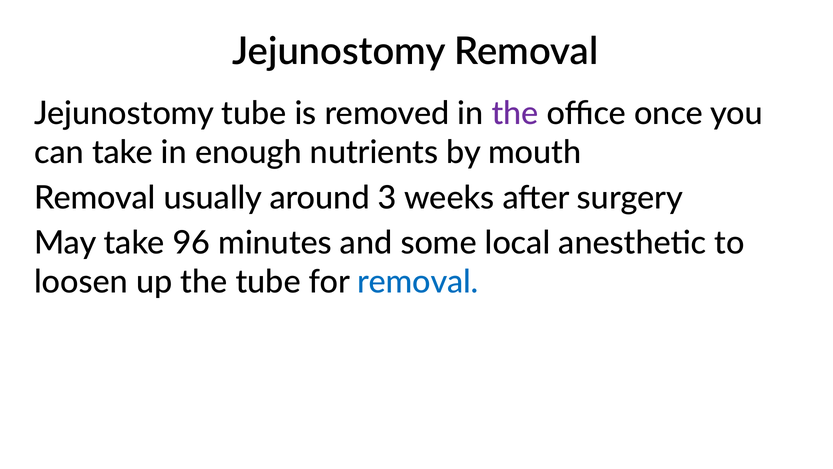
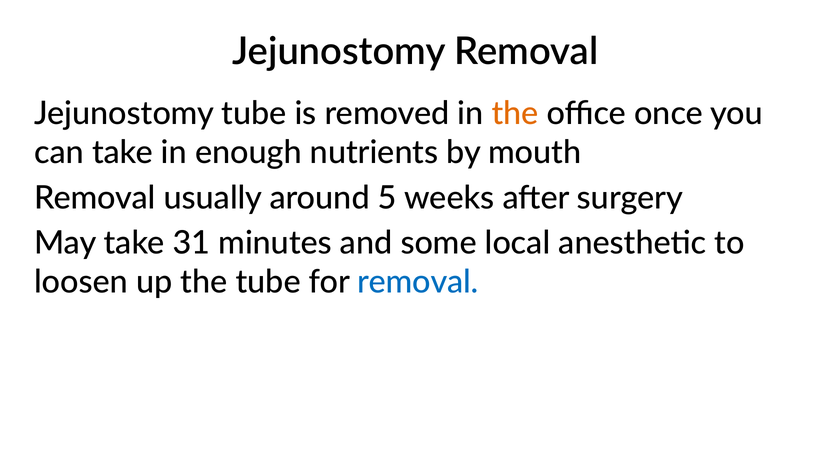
the colour: purple -> orange (515, 113)
3: 3 -> 5 (387, 198)
96: 96 -> 31 (191, 243)
